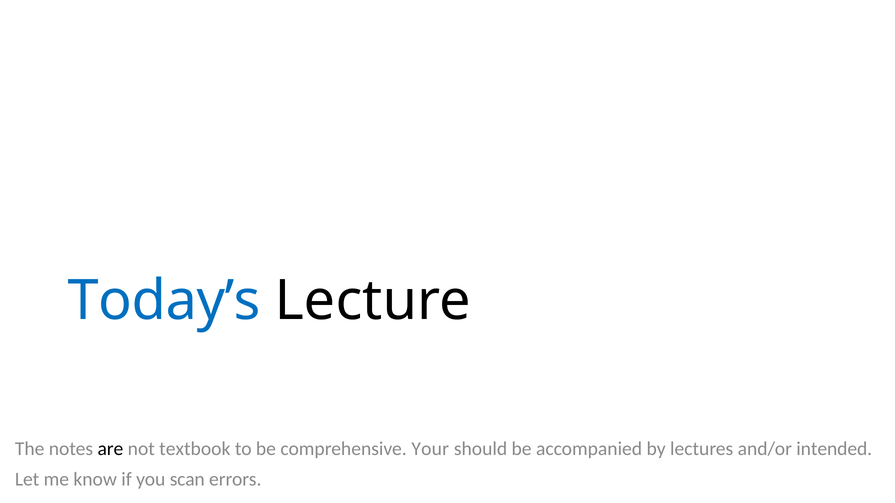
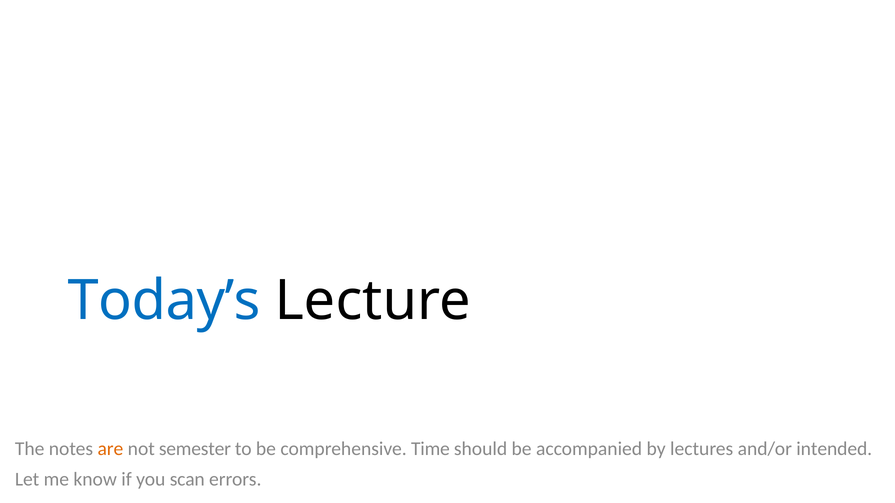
are colour: black -> orange (110, 449)
textbook: textbook -> semester (195, 449)
Your: Your -> Time (430, 449)
